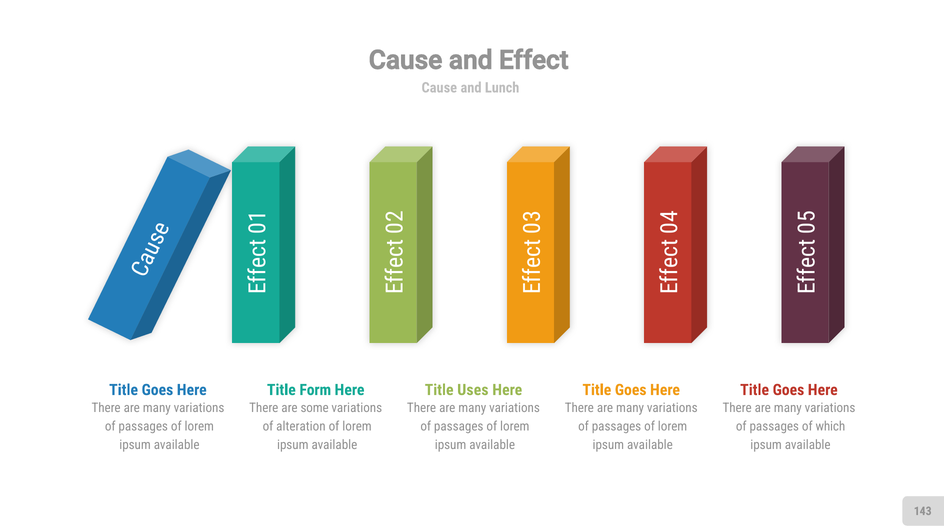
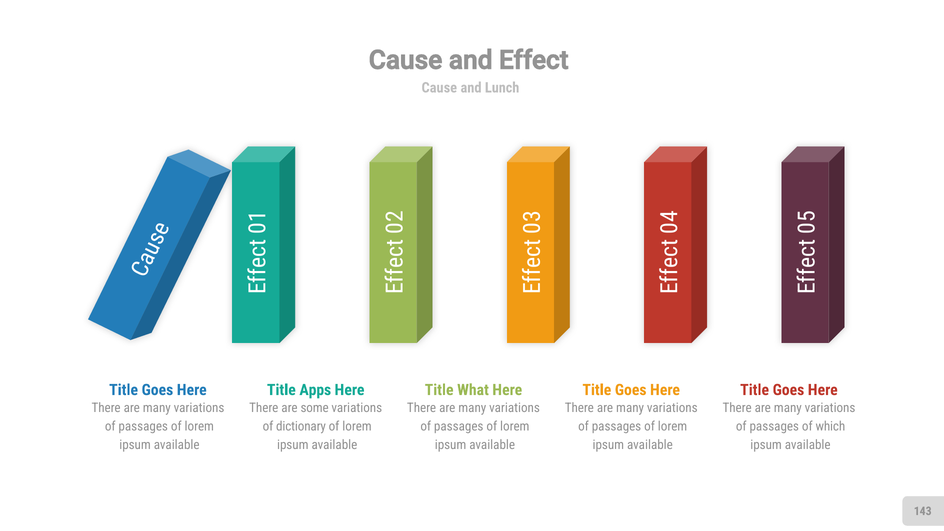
Form: Form -> Apps (315, 390)
Uses: Uses -> What (473, 390)
alteration: alteration -> dictionary (301, 426)
